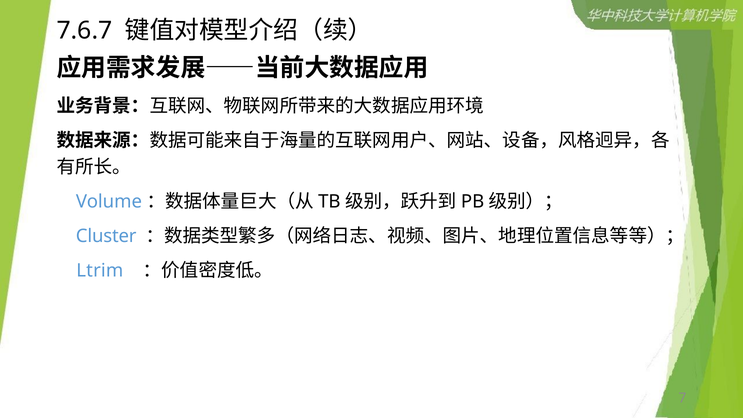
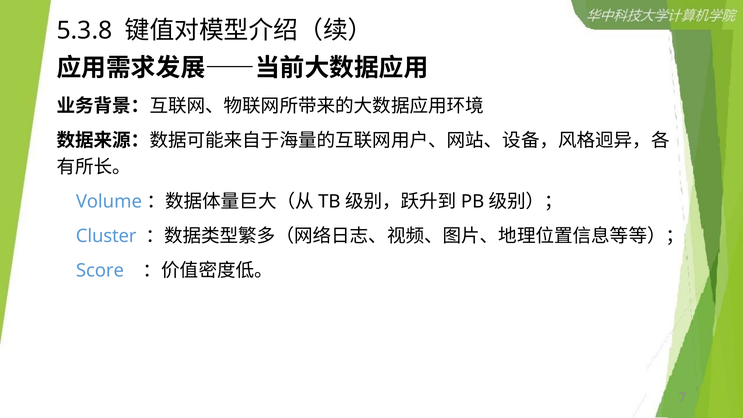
7.6.7: 7.6.7 -> 5.3.8 (85, 31)
Ltrim: Ltrim -> Score (100, 271)
